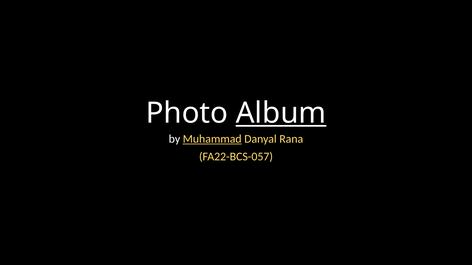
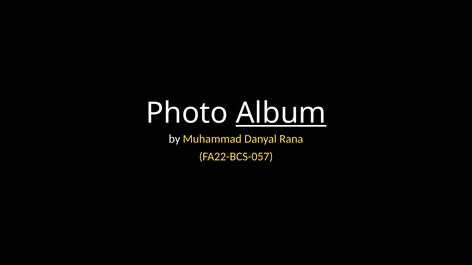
Muhammad underline: present -> none (212, 139)
